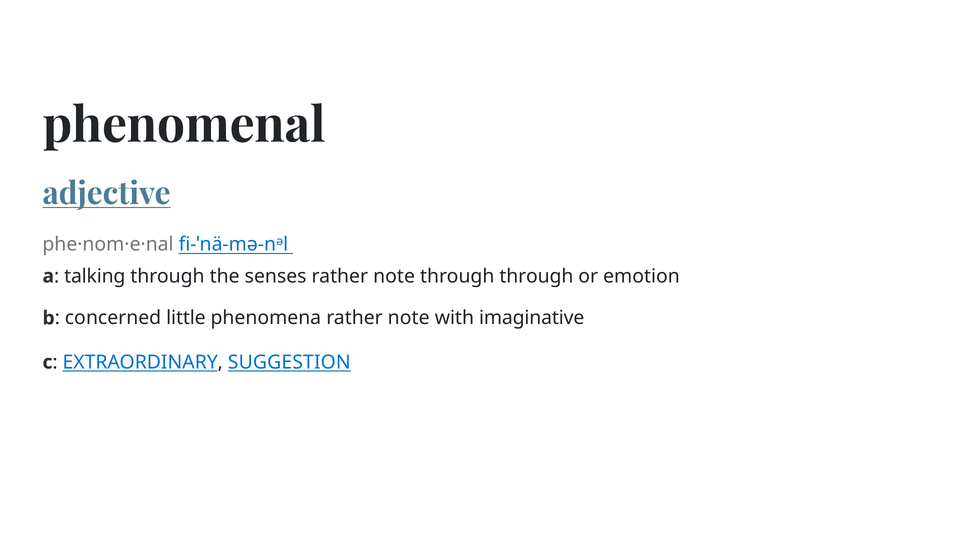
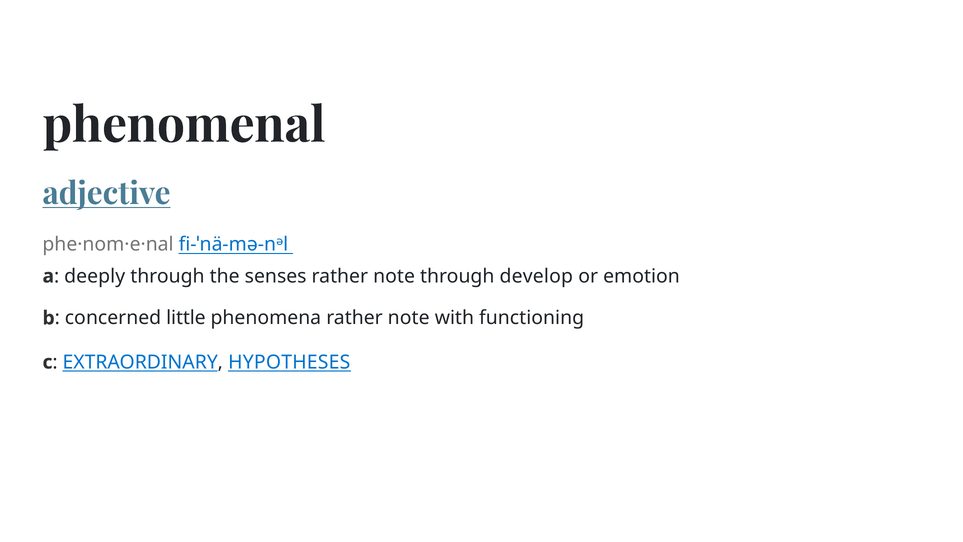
talking: talking -> deeply (95, 276)
through through: through -> develop (536, 276)
imaginative: imaginative -> functioning (532, 318)
SUGGESTION: SUGGESTION -> HYPOTHESES (289, 362)
